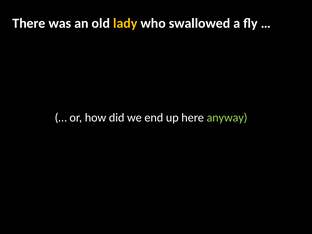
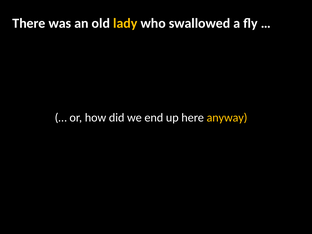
anyway colour: light green -> yellow (227, 118)
